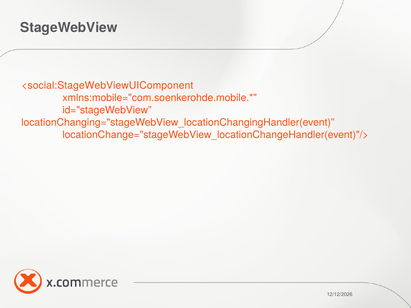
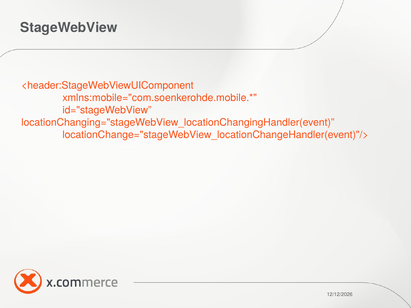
<social:StageWebViewUIComponent: <social:StageWebViewUIComponent -> <header:StageWebViewUIComponent (107, 86)
